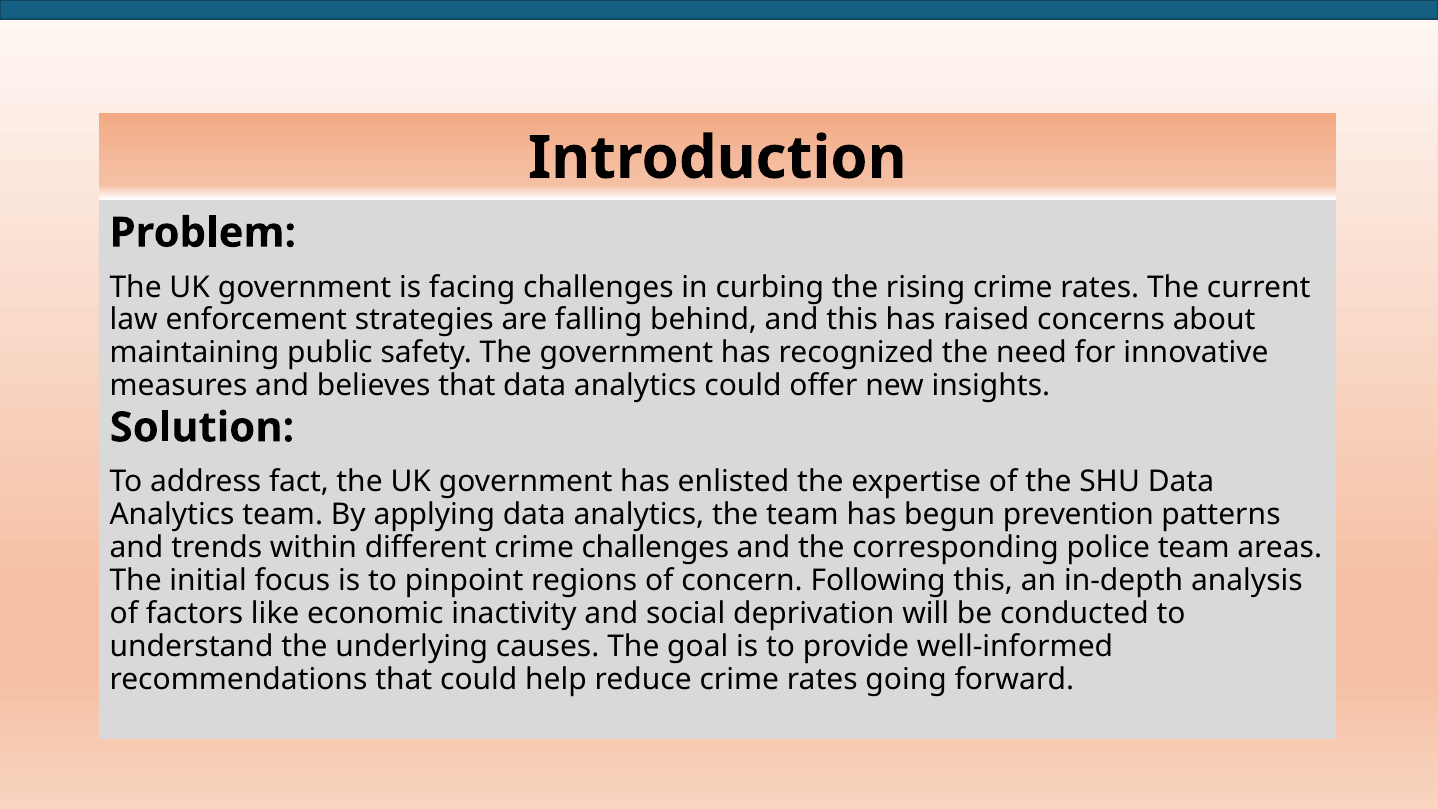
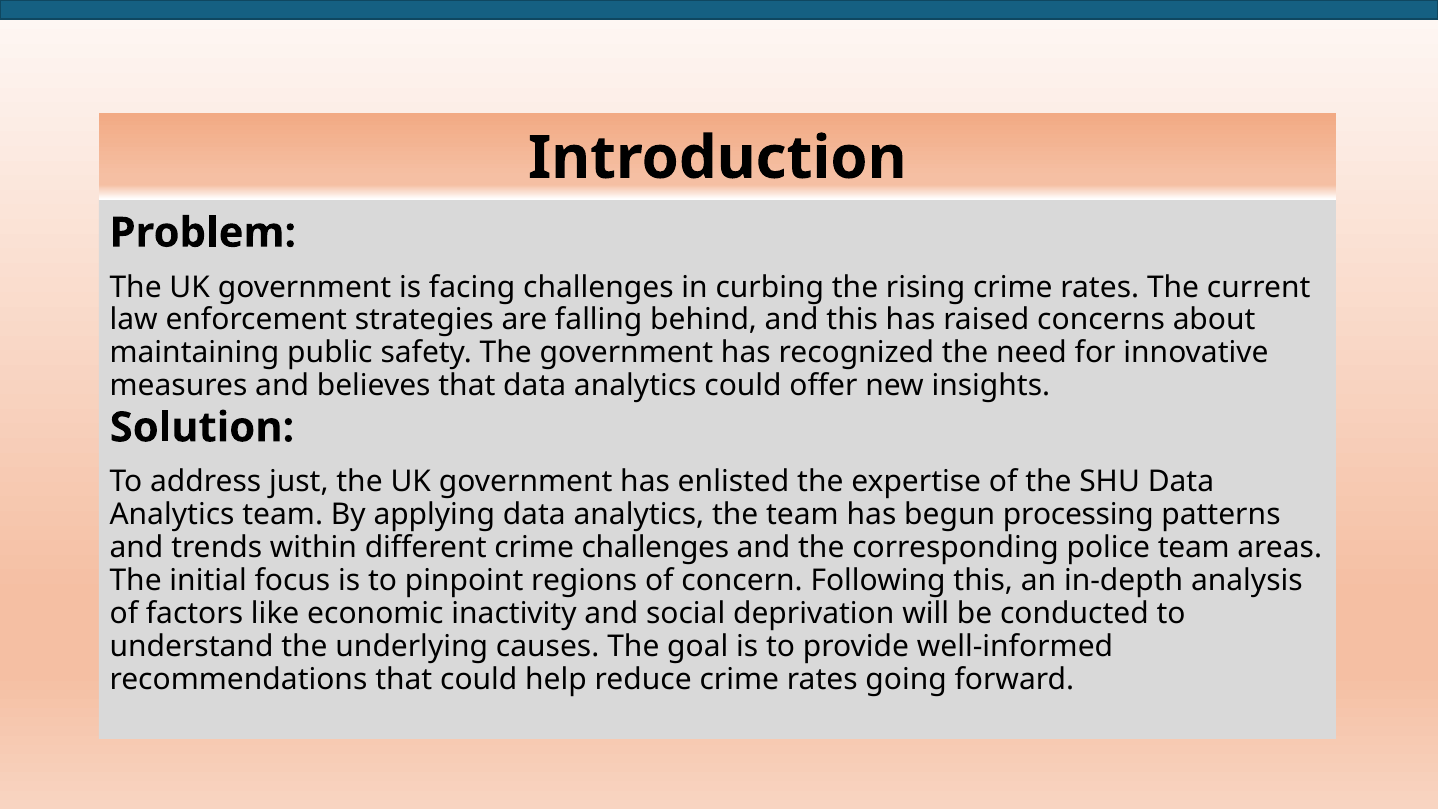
fact: fact -> just (299, 482)
prevention: prevention -> processing (1078, 515)
